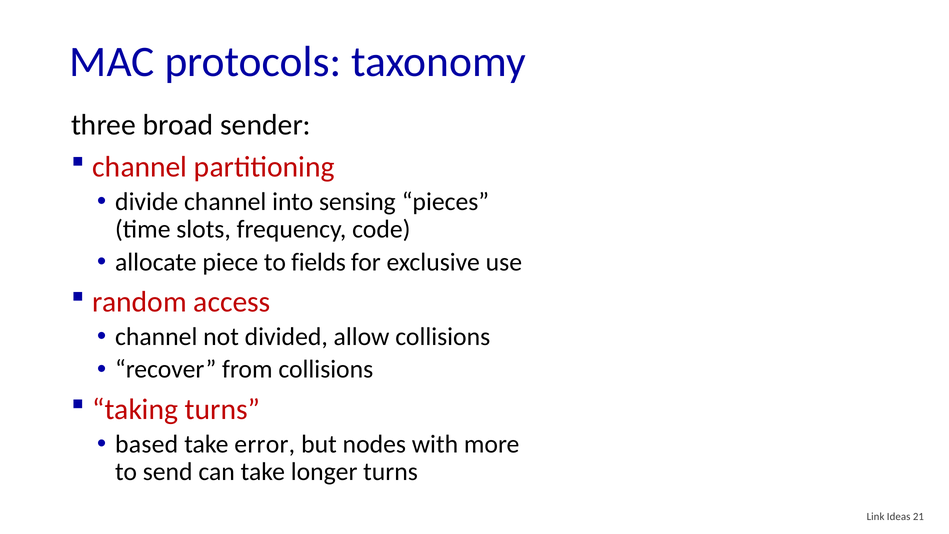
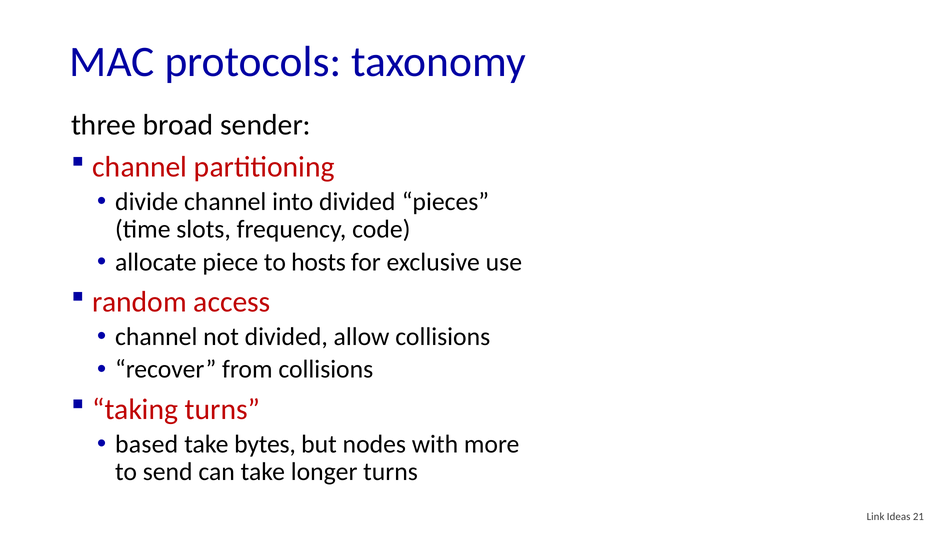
into sensing: sensing -> divided (357, 202)
fields: fields -> hosts (319, 262)
error: error -> bytes (265, 444)
